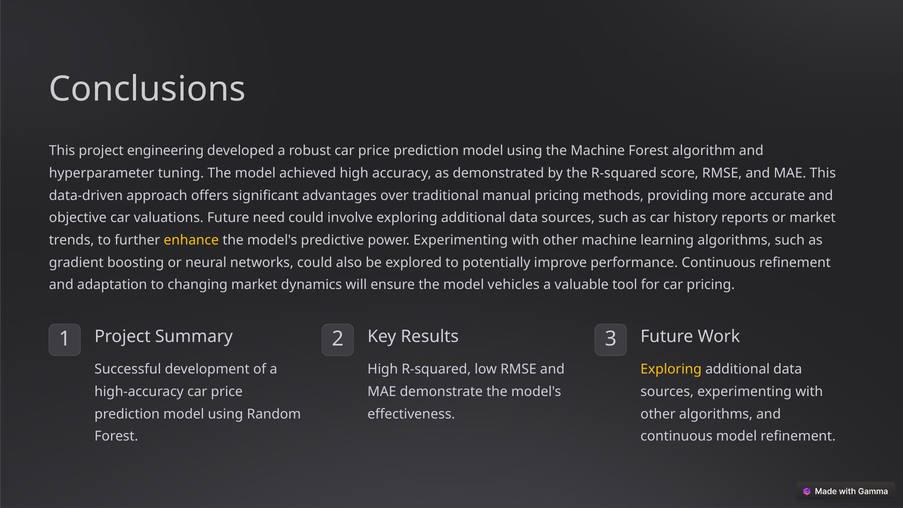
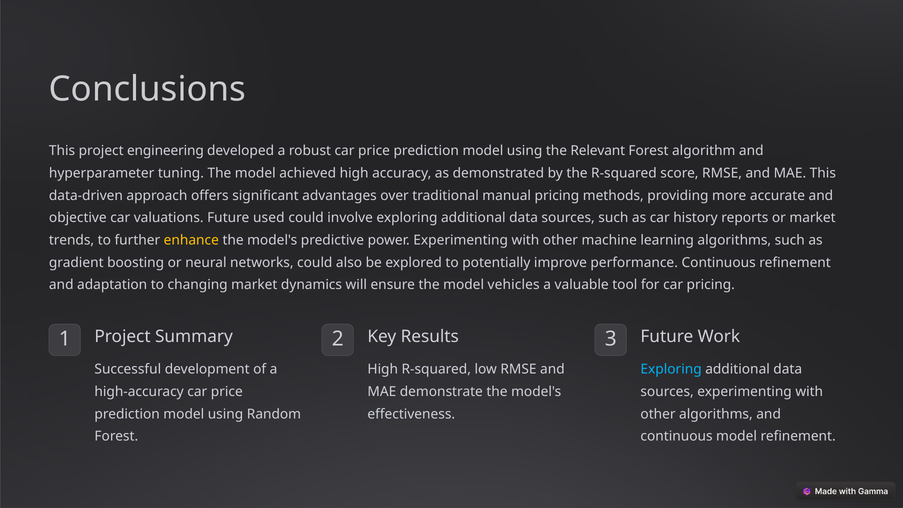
the Machine: Machine -> Relevant (598, 151)
need: need -> used (269, 218)
Exploring colour: yellow -> light blue (671, 369)
